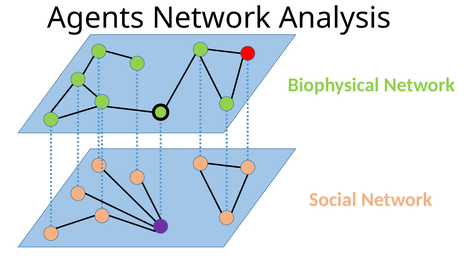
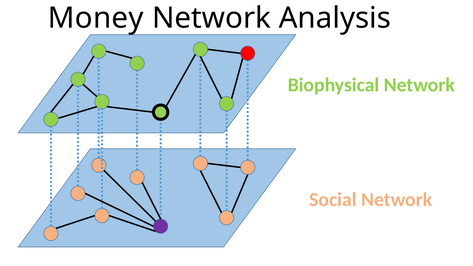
Agents: Agents -> Money (96, 18)
